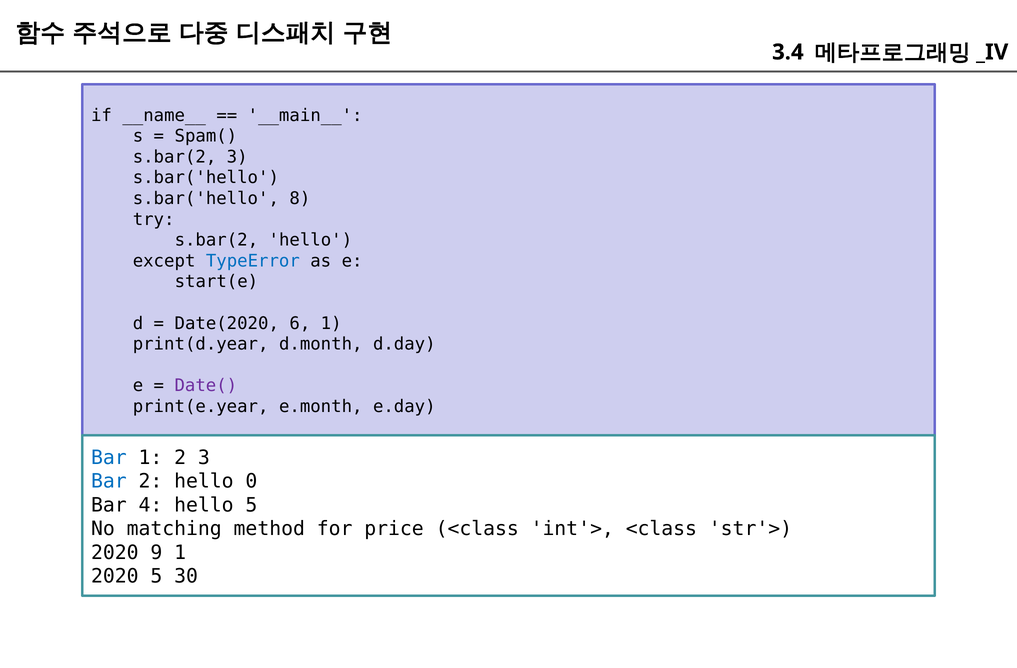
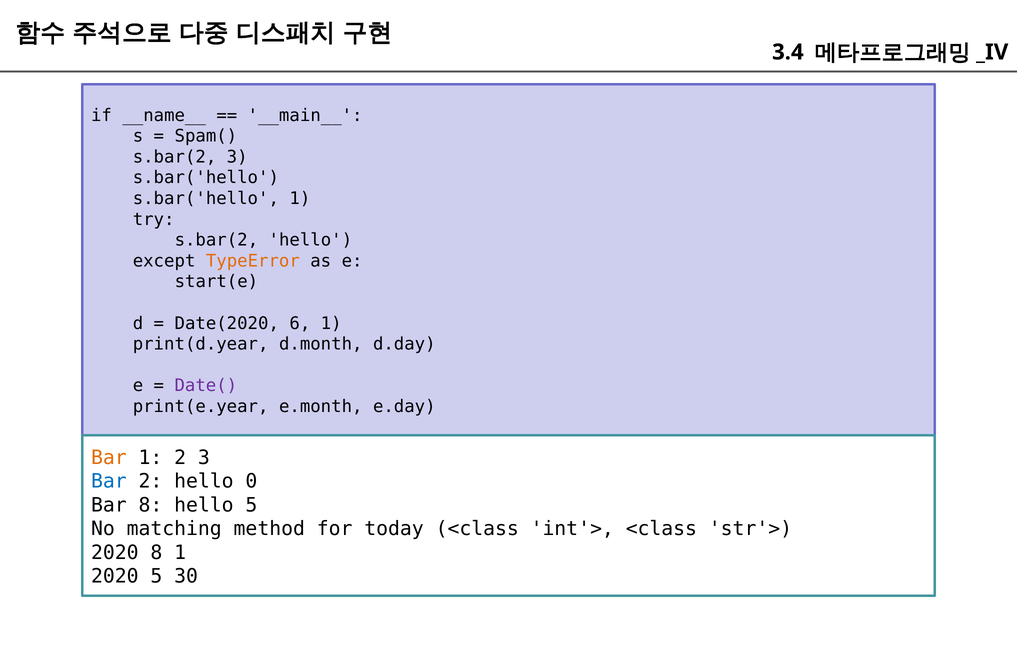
s.bar('hello 8: 8 -> 1 (300, 199)
TypeError colour: blue -> orange (253, 261)
Bar colour: blue -> orange (109, 458)
Bar 4: 4 -> 8 (150, 505)
price: price -> today (394, 529)
2020 9: 9 -> 8 (156, 553)
